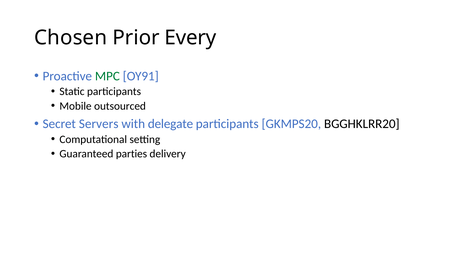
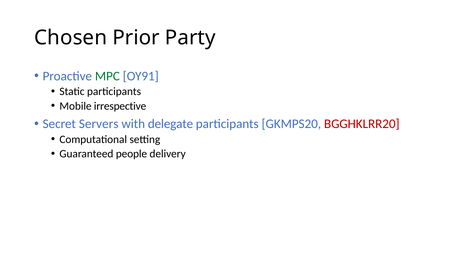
Every: Every -> Party (190, 38)
outsourced: outsourced -> irrespective (120, 106)
BGGHKLRR20 colour: black -> red (362, 124)
parties: parties -> people (131, 154)
